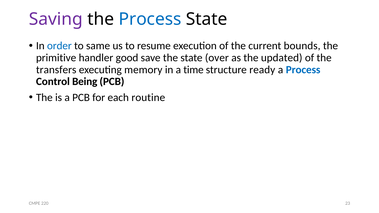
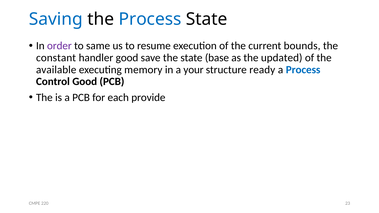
Saving colour: purple -> blue (56, 19)
order colour: blue -> purple (59, 46)
primitive: primitive -> constant (56, 58)
over: over -> base (217, 58)
transfers: transfers -> available (56, 70)
time: time -> your (193, 70)
Control Being: Being -> Good (85, 82)
routine: routine -> provide (148, 98)
